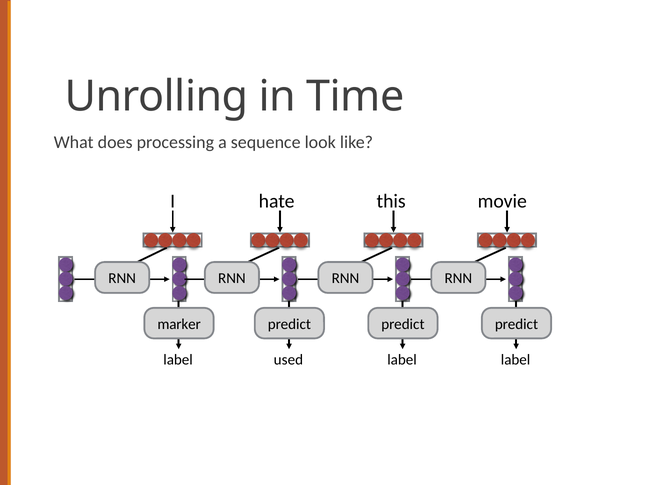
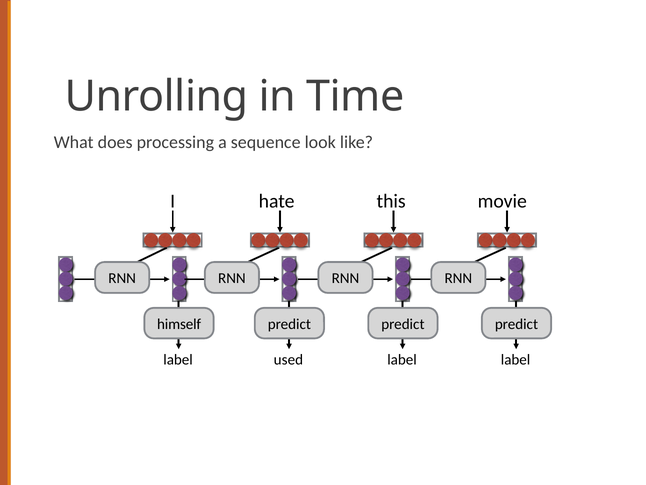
marker: marker -> himself (179, 324)
